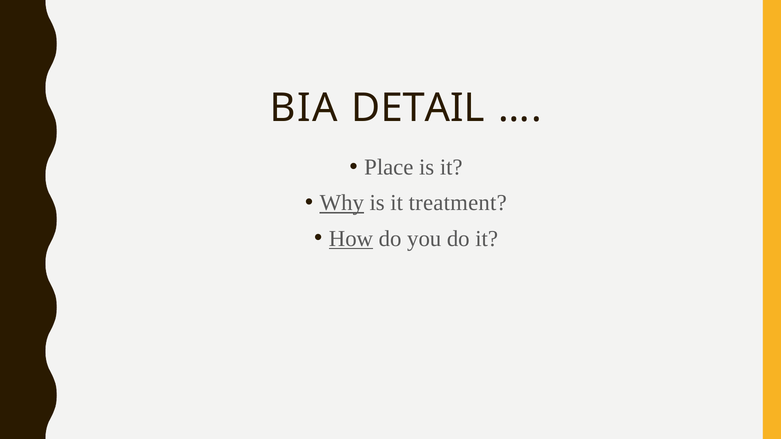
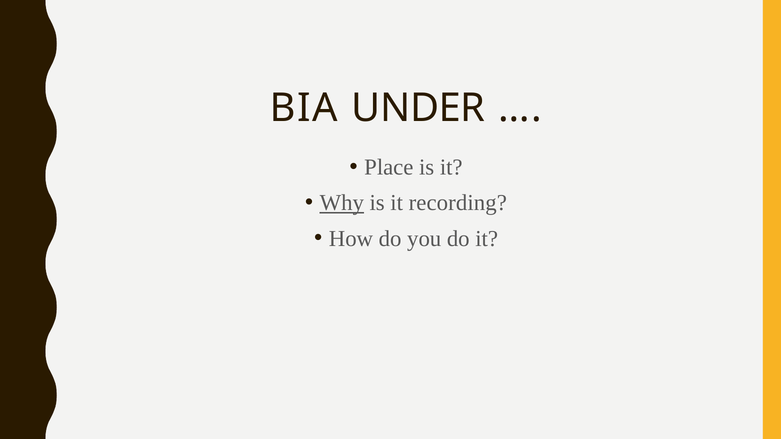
DETAIL: DETAIL -> UNDER (418, 108)
treatment: treatment -> recording (458, 203)
How underline: present -> none (351, 239)
